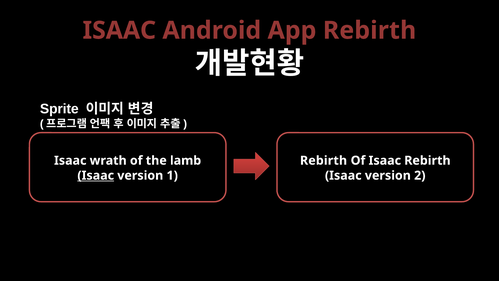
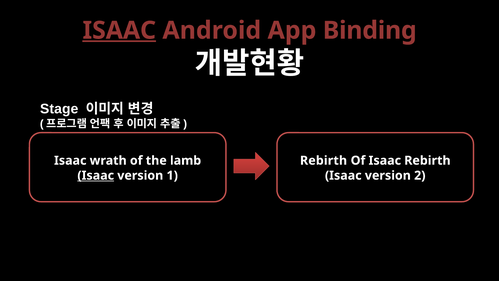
ISAAC underline: none -> present (119, 30)
App Rebirth: Rebirth -> Binding (370, 30)
Sprite: Sprite -> Stage (59, 109)
